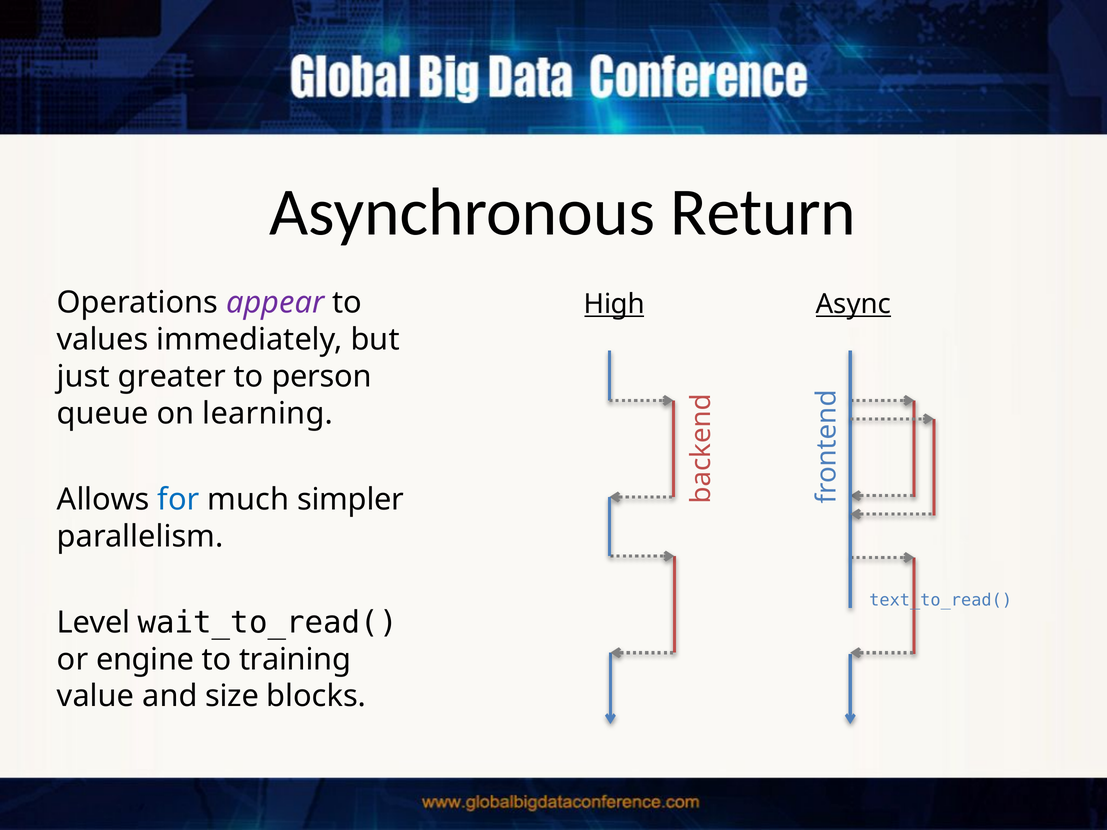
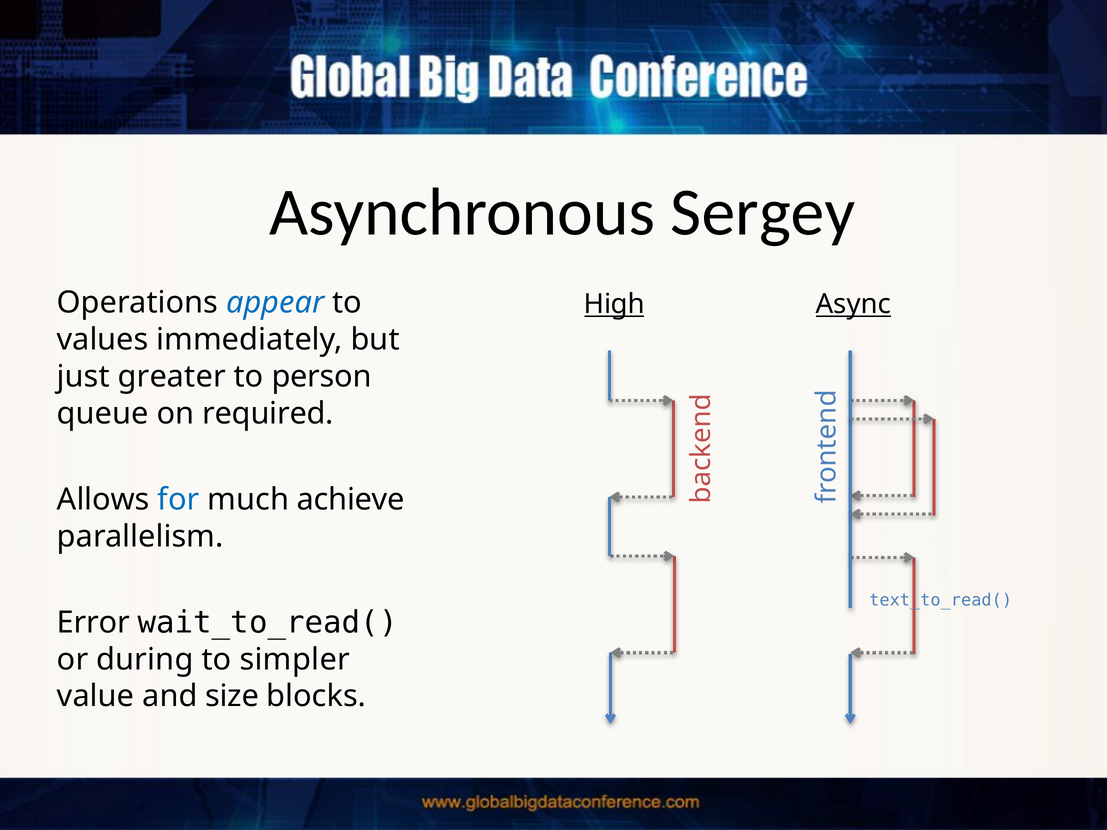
Return: Return -> Sergey (763, 212)
appear colour: purple -> blue (275, 303)
learning: learning -> required (268, 414)
simpler: simpler -> achieve (351, 500)
Level: Level -> Error (93, 623)
engine: engine -> during (145, 660)
training: training -> simpler (295, 660)
